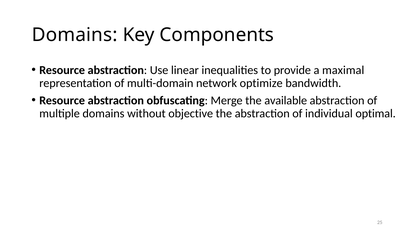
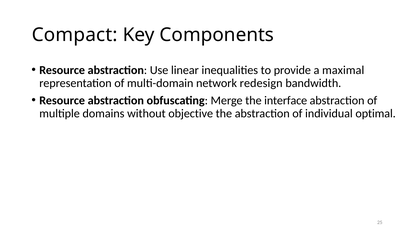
Domains: Domains -> Compact (75, 35)
optimize: optimize -> redesign (261, 83)
available: available -> interface (286, 100)
